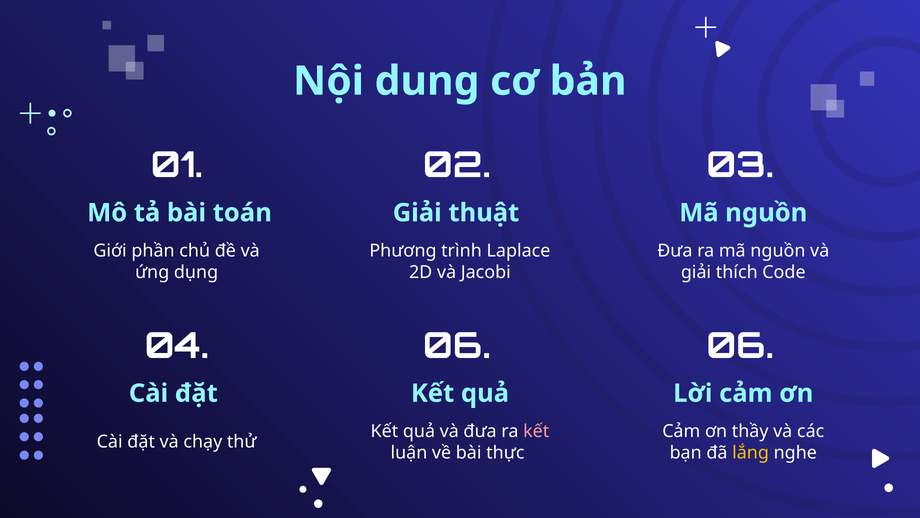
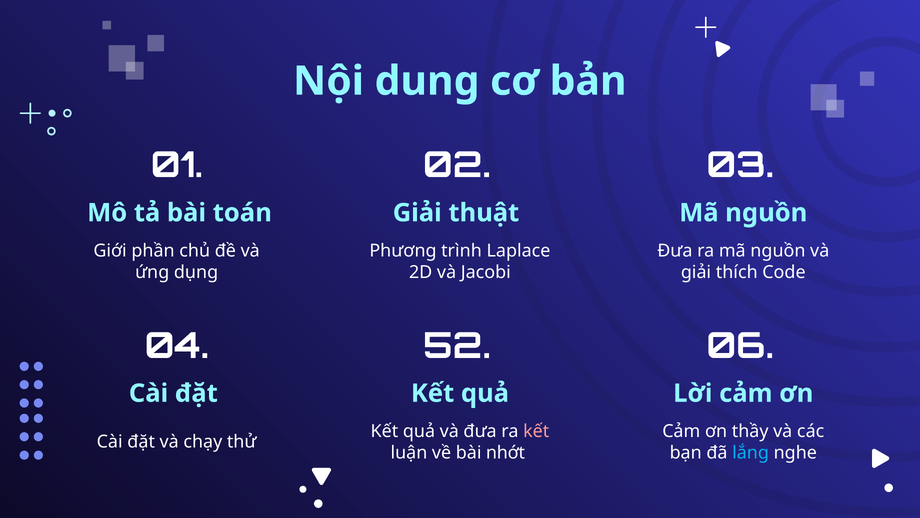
04 06: 06 -> 52 (457, 346)
thực: thực -> nhớt (505, 452)
lắng colour: yellow -> light blue (751, 452)
